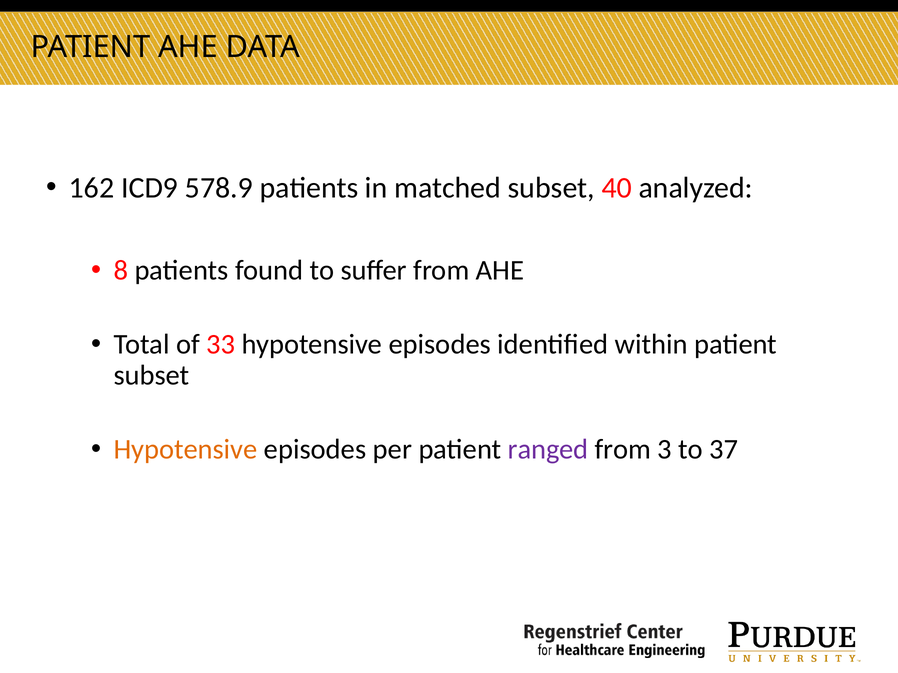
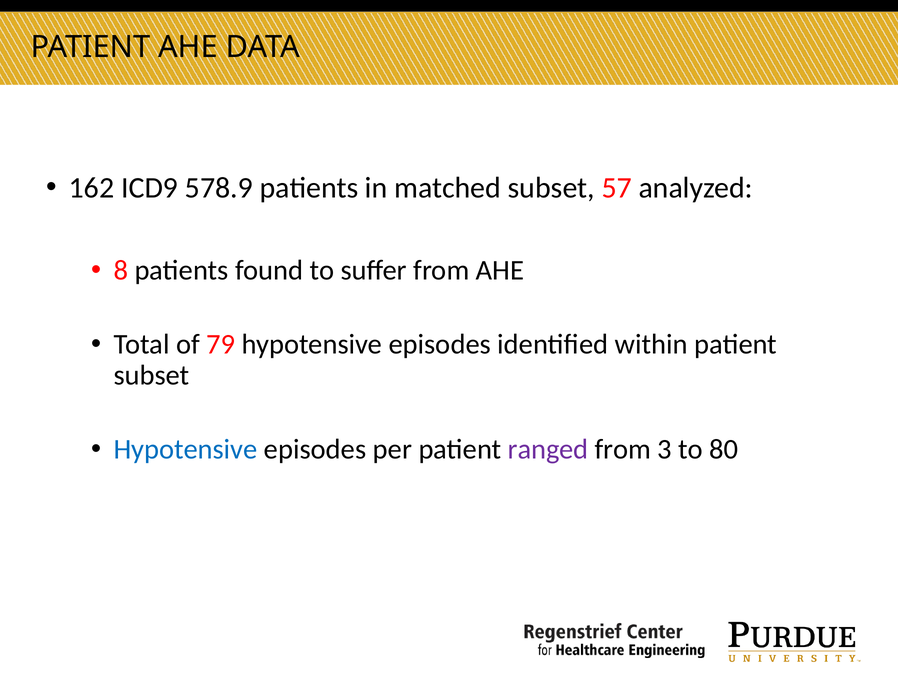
40: 40 -> 57 (617, 188)
33: 33 -> 79 (221, 345)
Hypotensive colour: orange -> blue (186, 450)
37: 37 -> 80 (724, 450)
